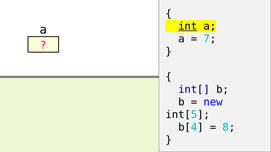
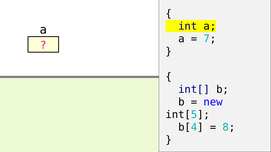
int underline: present -> none (188, 26)
